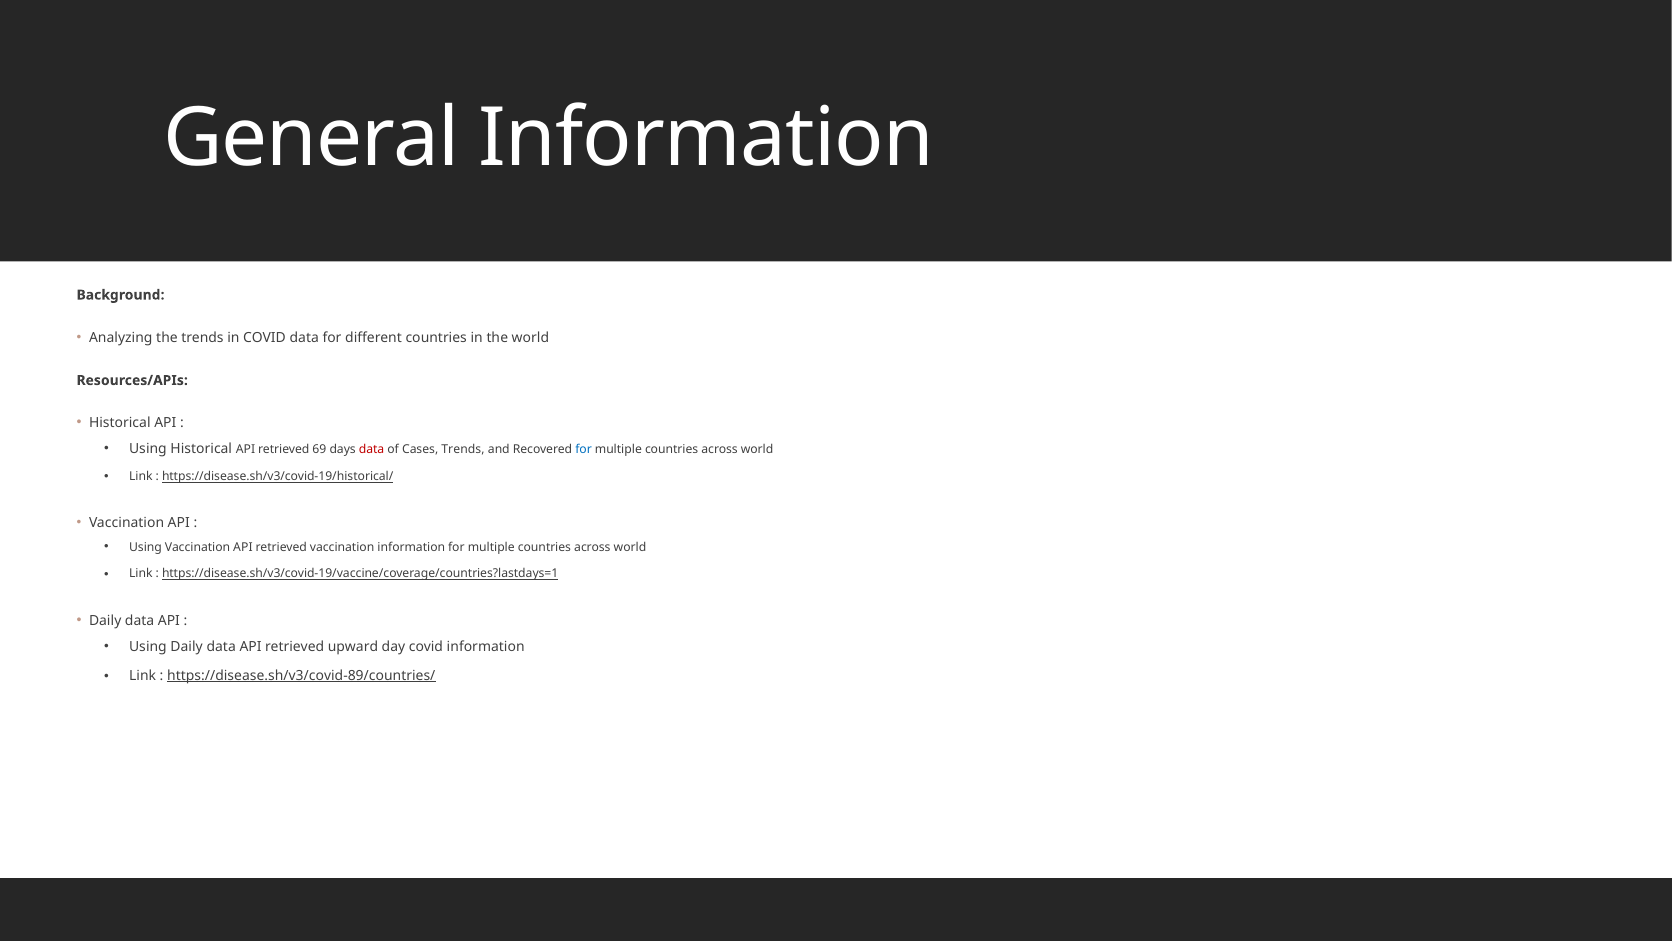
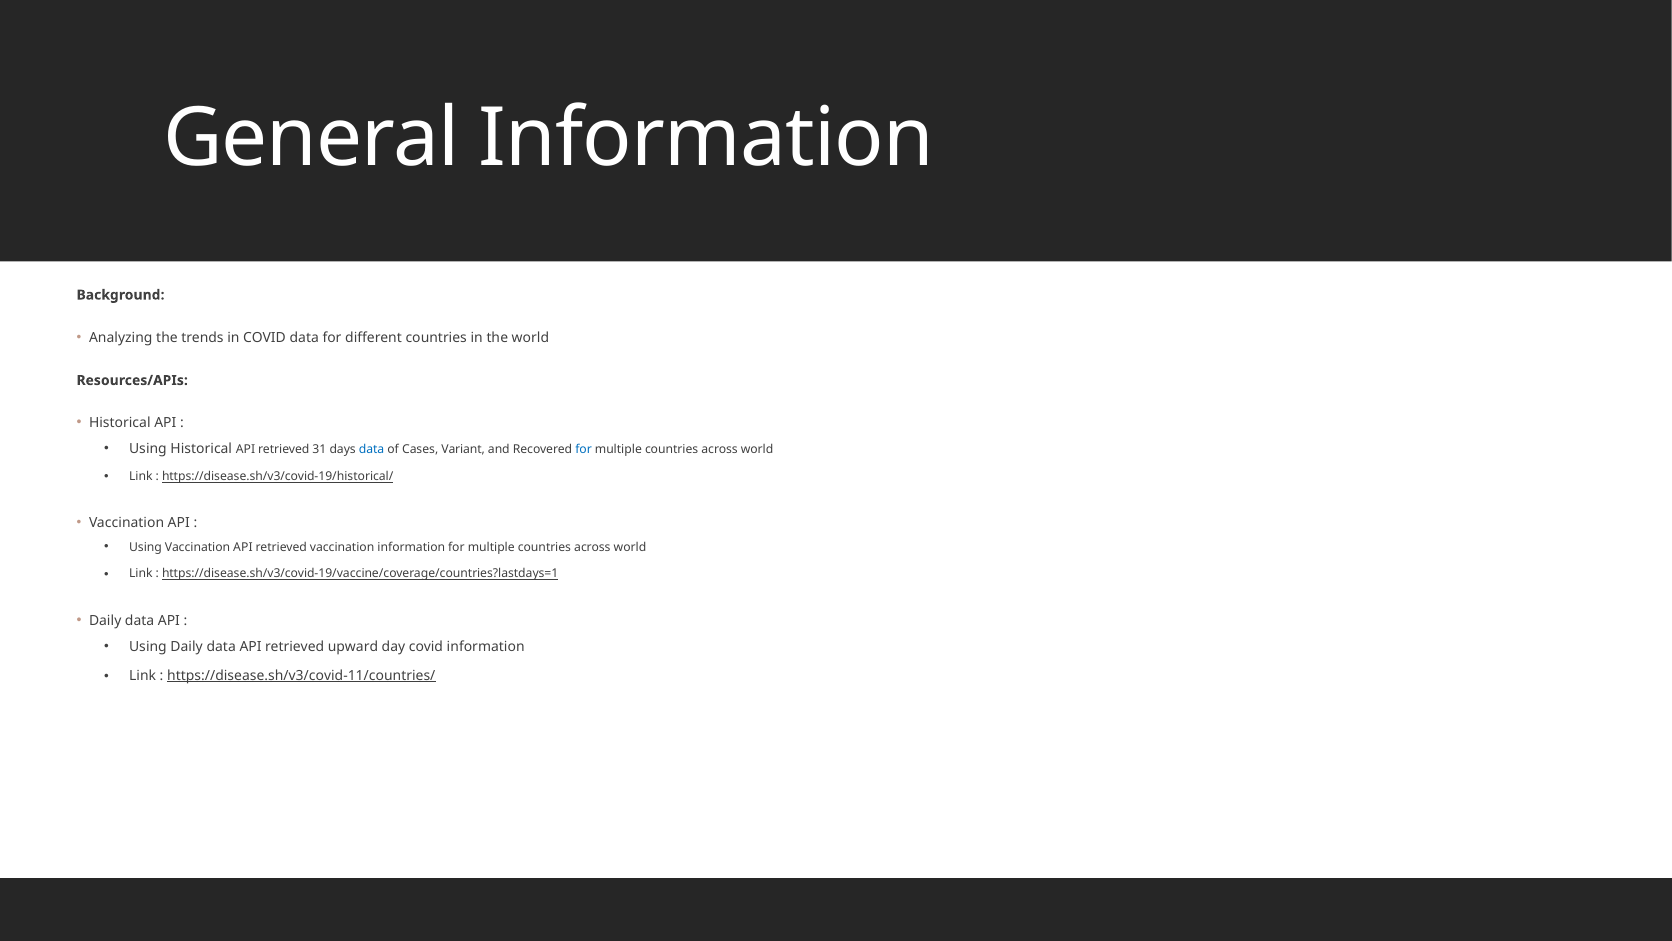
69: 69 -> 31 (319, 449)
data colour: red -> blue (372, 449)
Cases Trends: Trends -> Variant (463, 449)
https://disease.sh/v3/covid-89/countries/: https://disease.sh/v3/covid-89/countries/ -> https://disease.sh/v3/covid-11/countries/ (301, 675)
